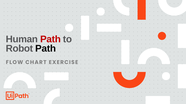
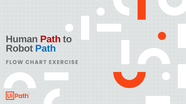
Path colour: black -> blue (46, 49)
